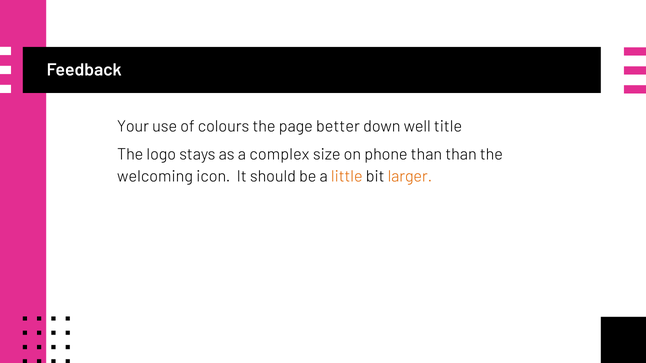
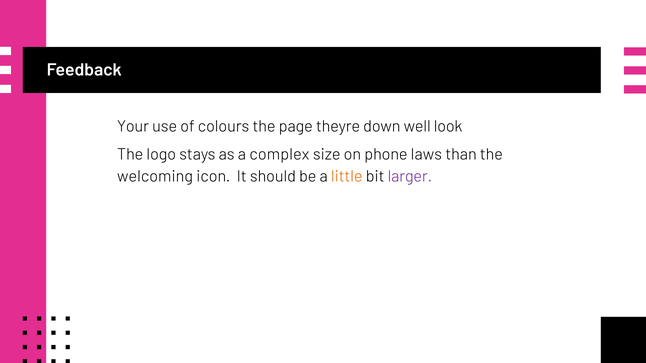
better: better -> theyre (338, 127)
title: title -> look (448, 127)
phone than: than -> laws (426, 154)
larger colour: orange -> purple (410, 177)
